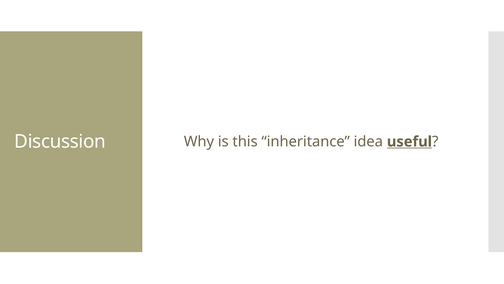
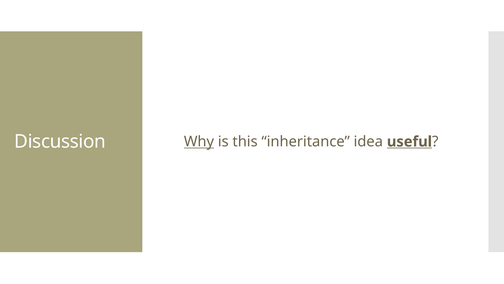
Why underline: none -> present (199, 141)
